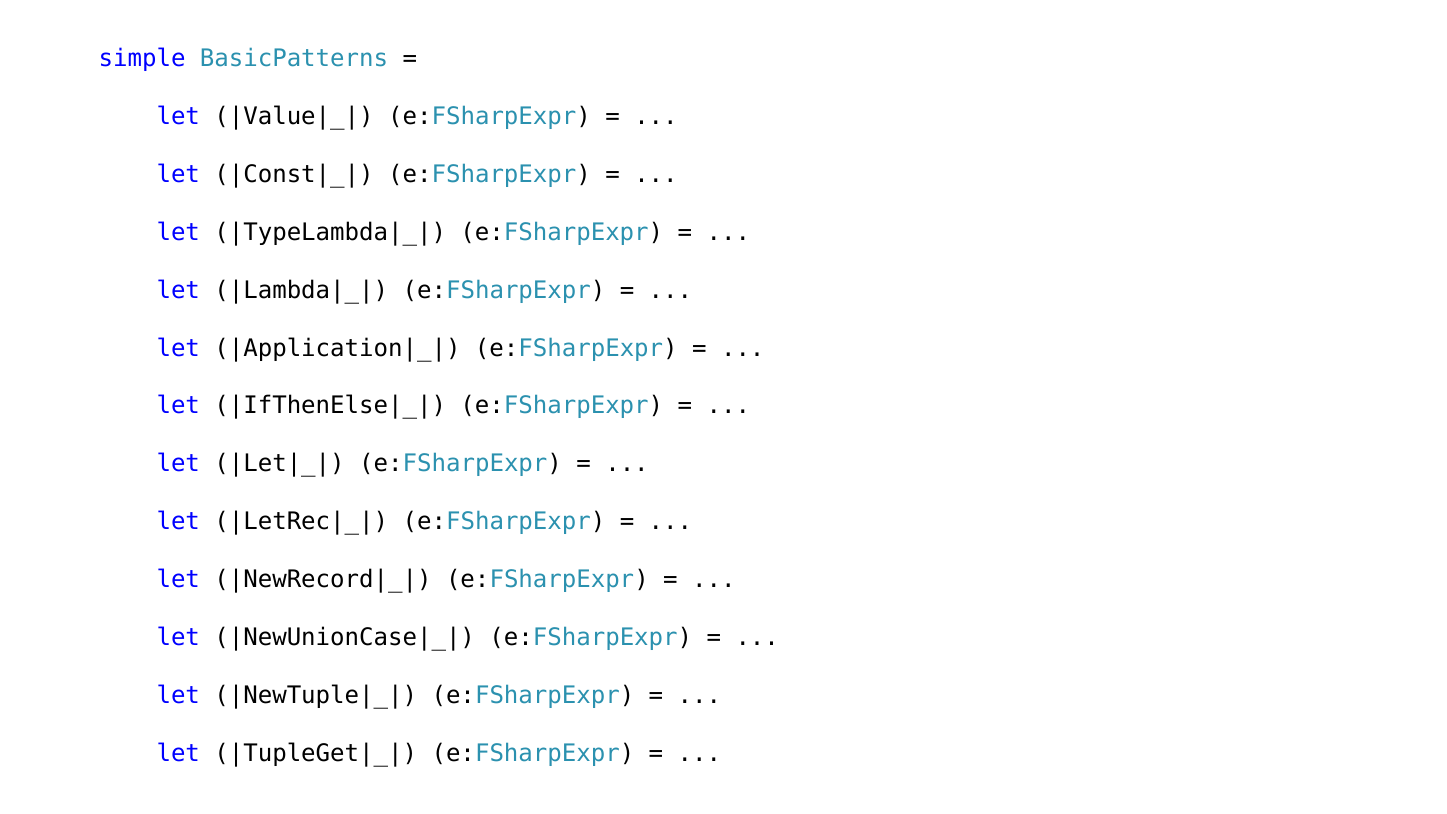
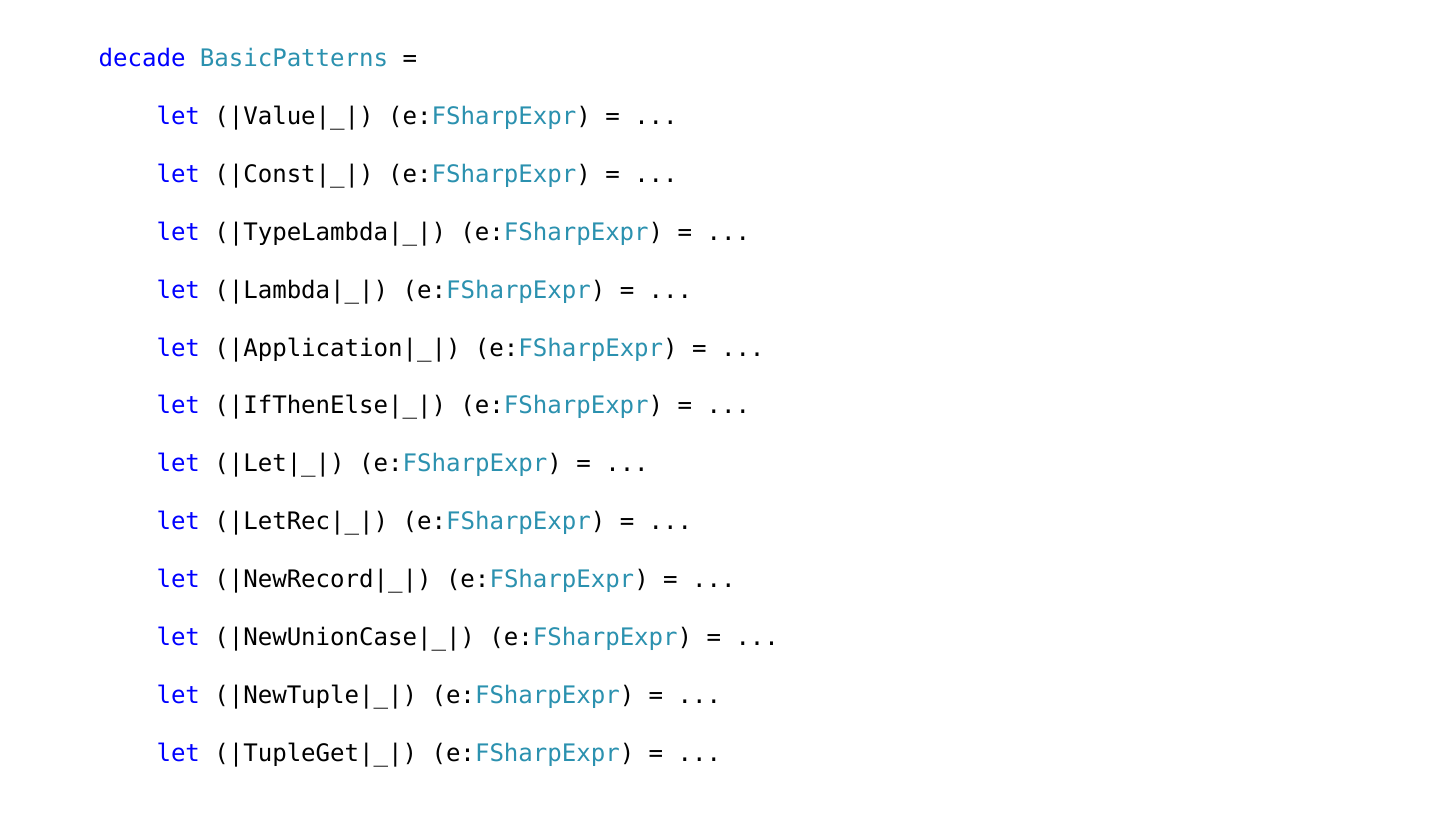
simple: simple -> decade (142, 59)
